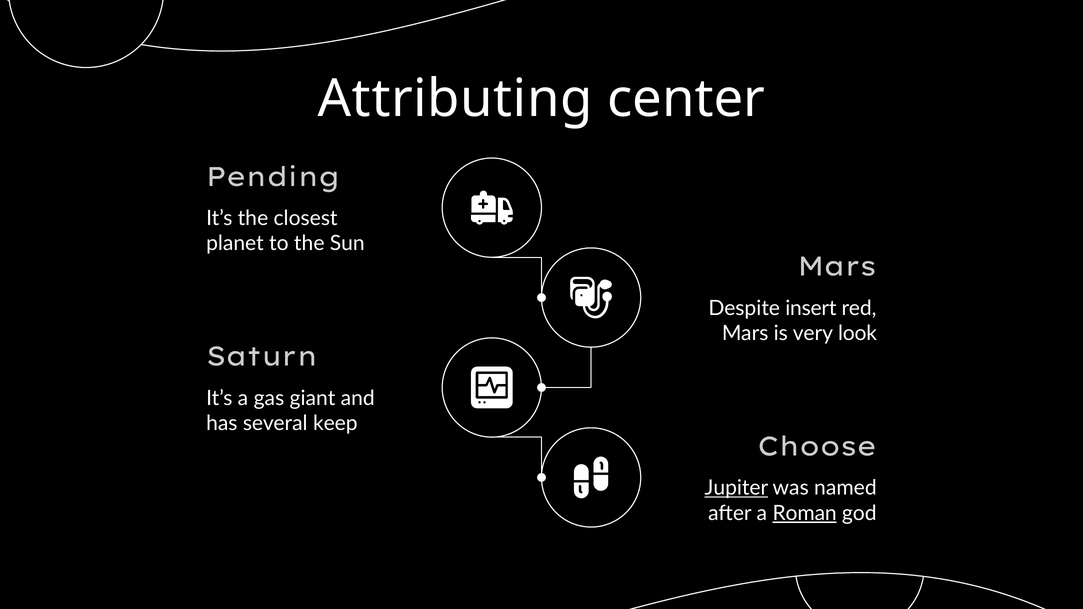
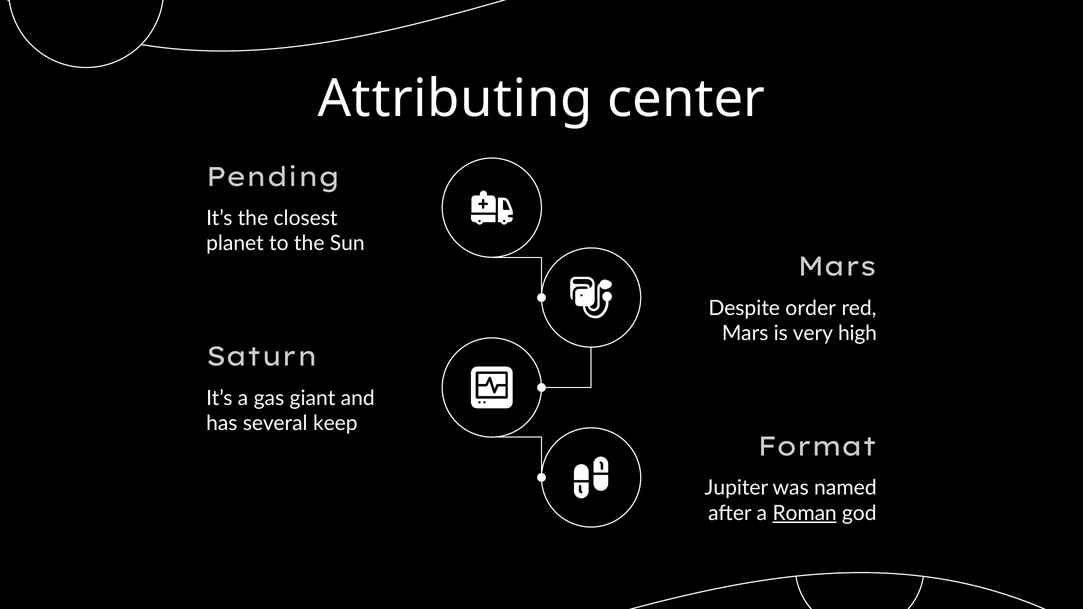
insert: insert -> order (811, 308)
look: look -> high (857, 334)
Choose: Choose -> Format (817, 447)
Jupiter underline: present -> none (736, 488)
